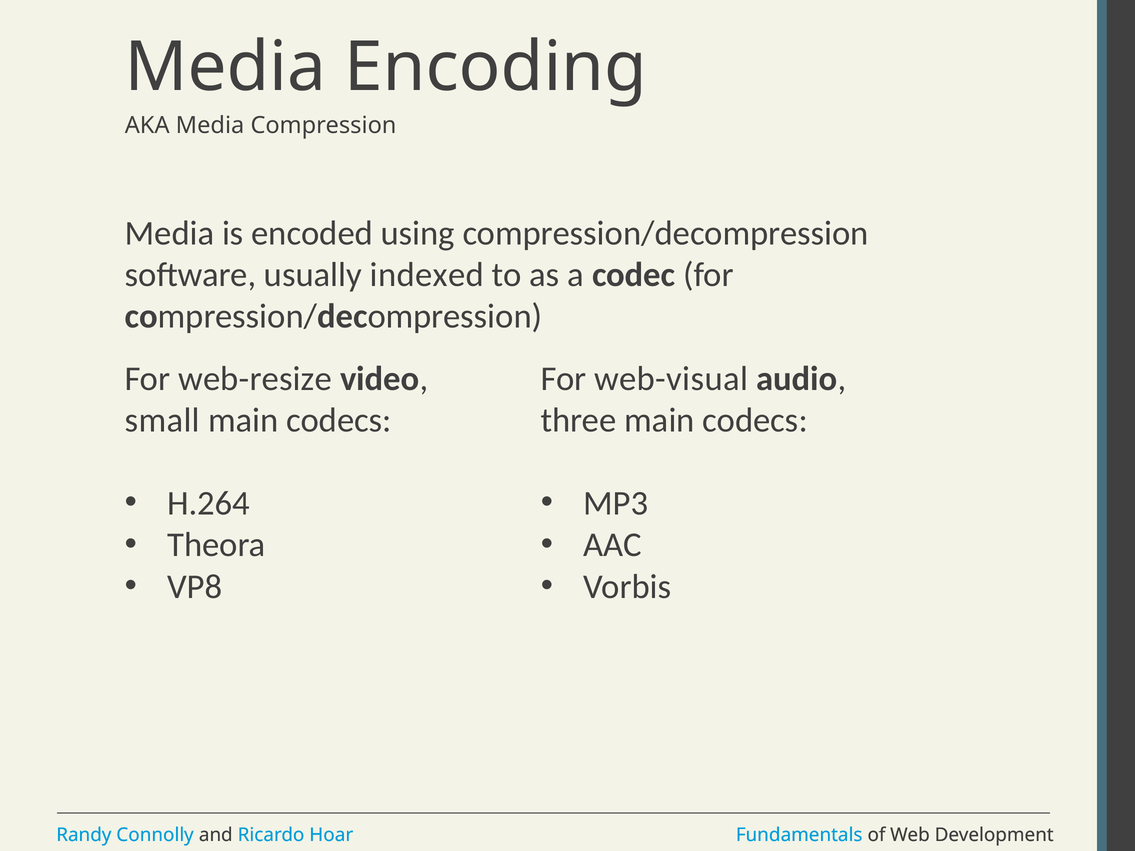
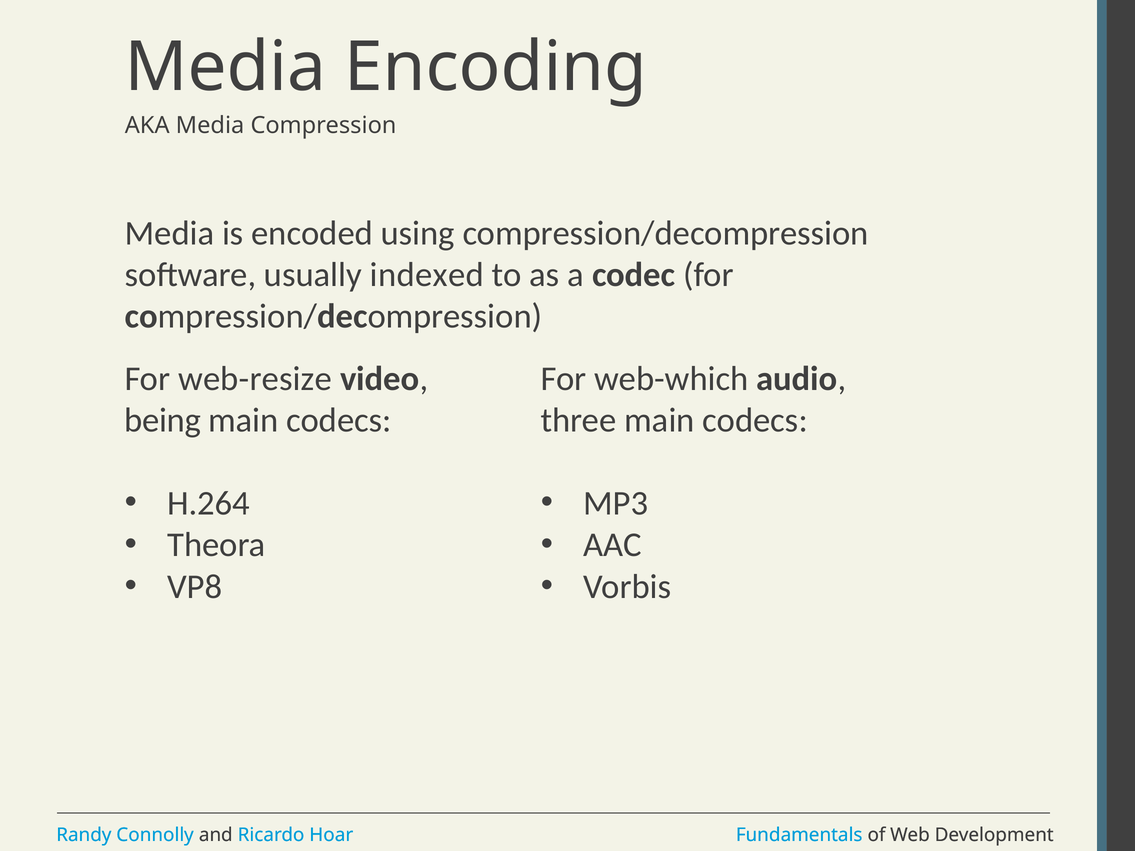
web-visual: web-visual -> web-which (671, 379)
small: small -> being (163, 420)
